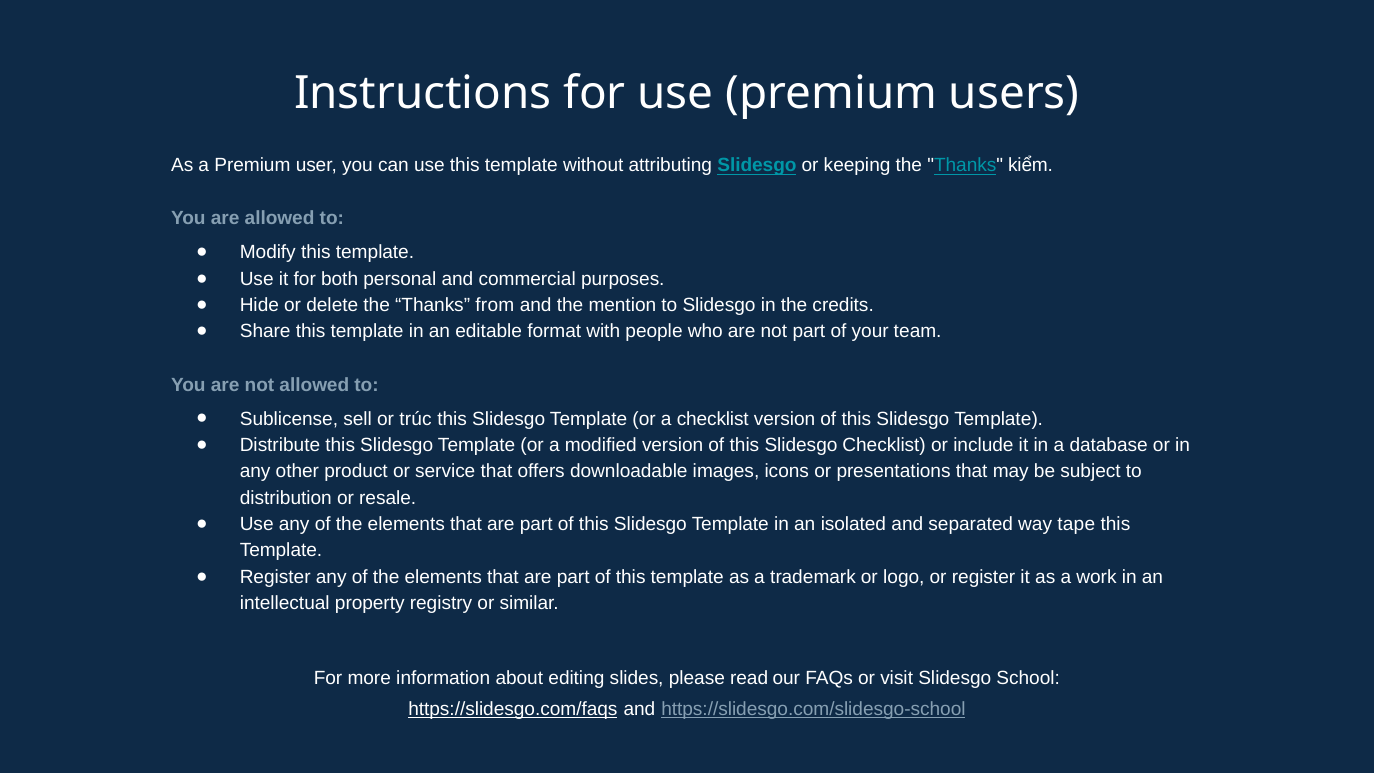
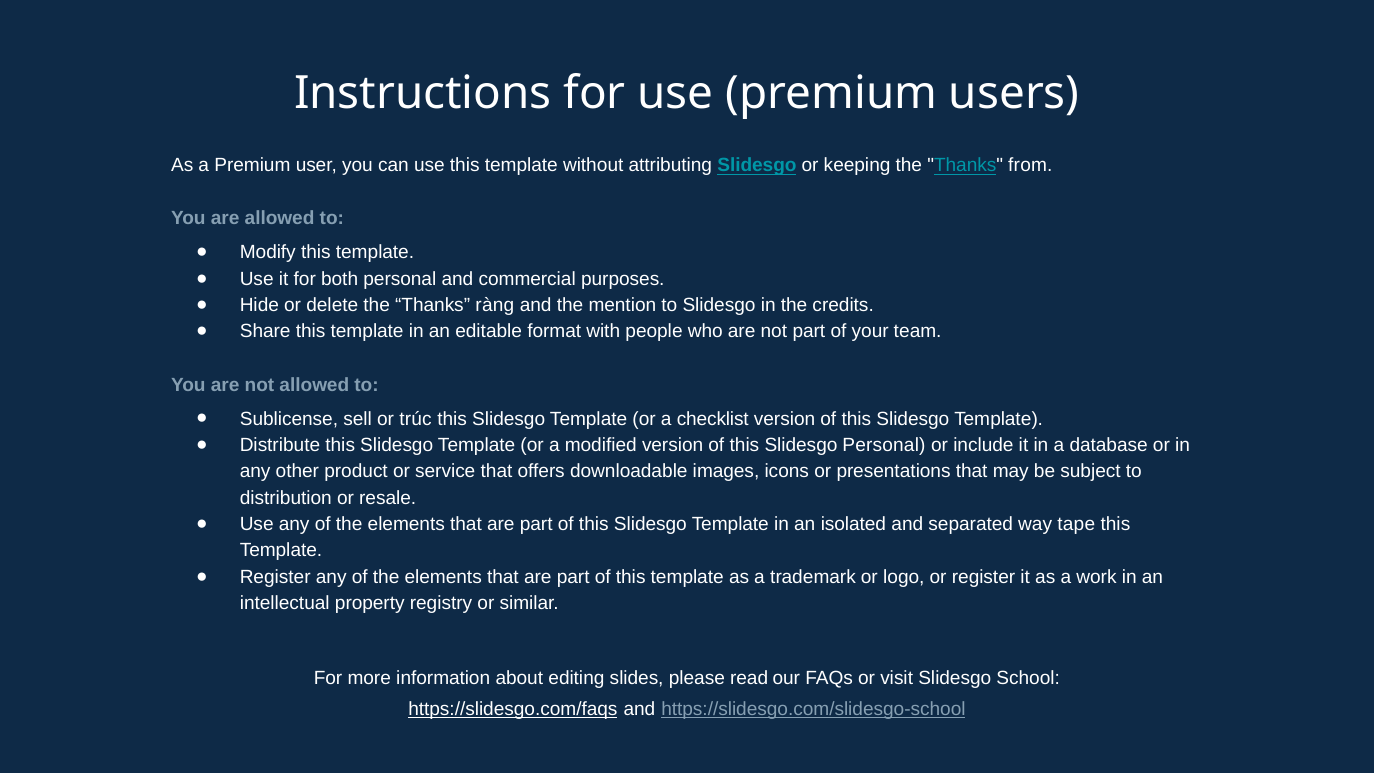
kiểm: kiểm -> from (1030, 166)
from: from -> ràng (495, 305)
Slidesgo Checklist: Checklist -> Personal (884, 445)
